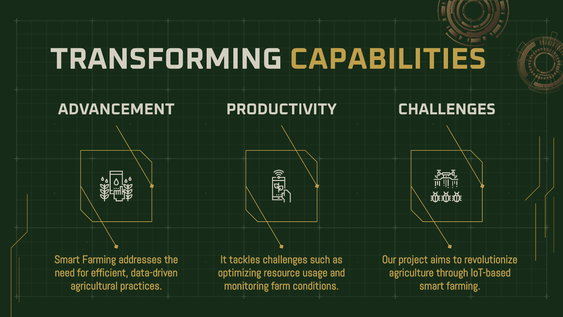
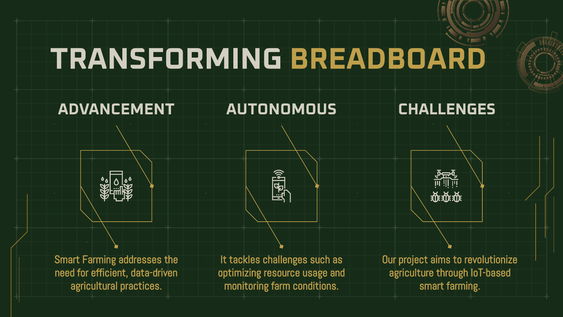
CAPABILITIES: CAPABILITIES -> BREADBOARD (388, 59)
PRODUCTIVITY: PRODUCTIVITY -> AUTONOMOUS (281, 109)
